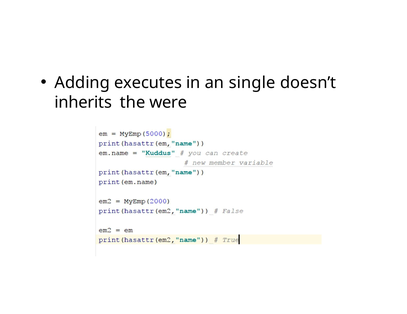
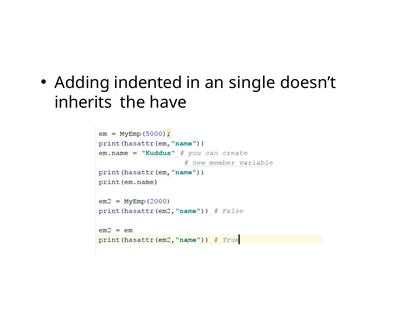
executes: executes -> indented (148, 83)
were: were -> have (168, 102)
